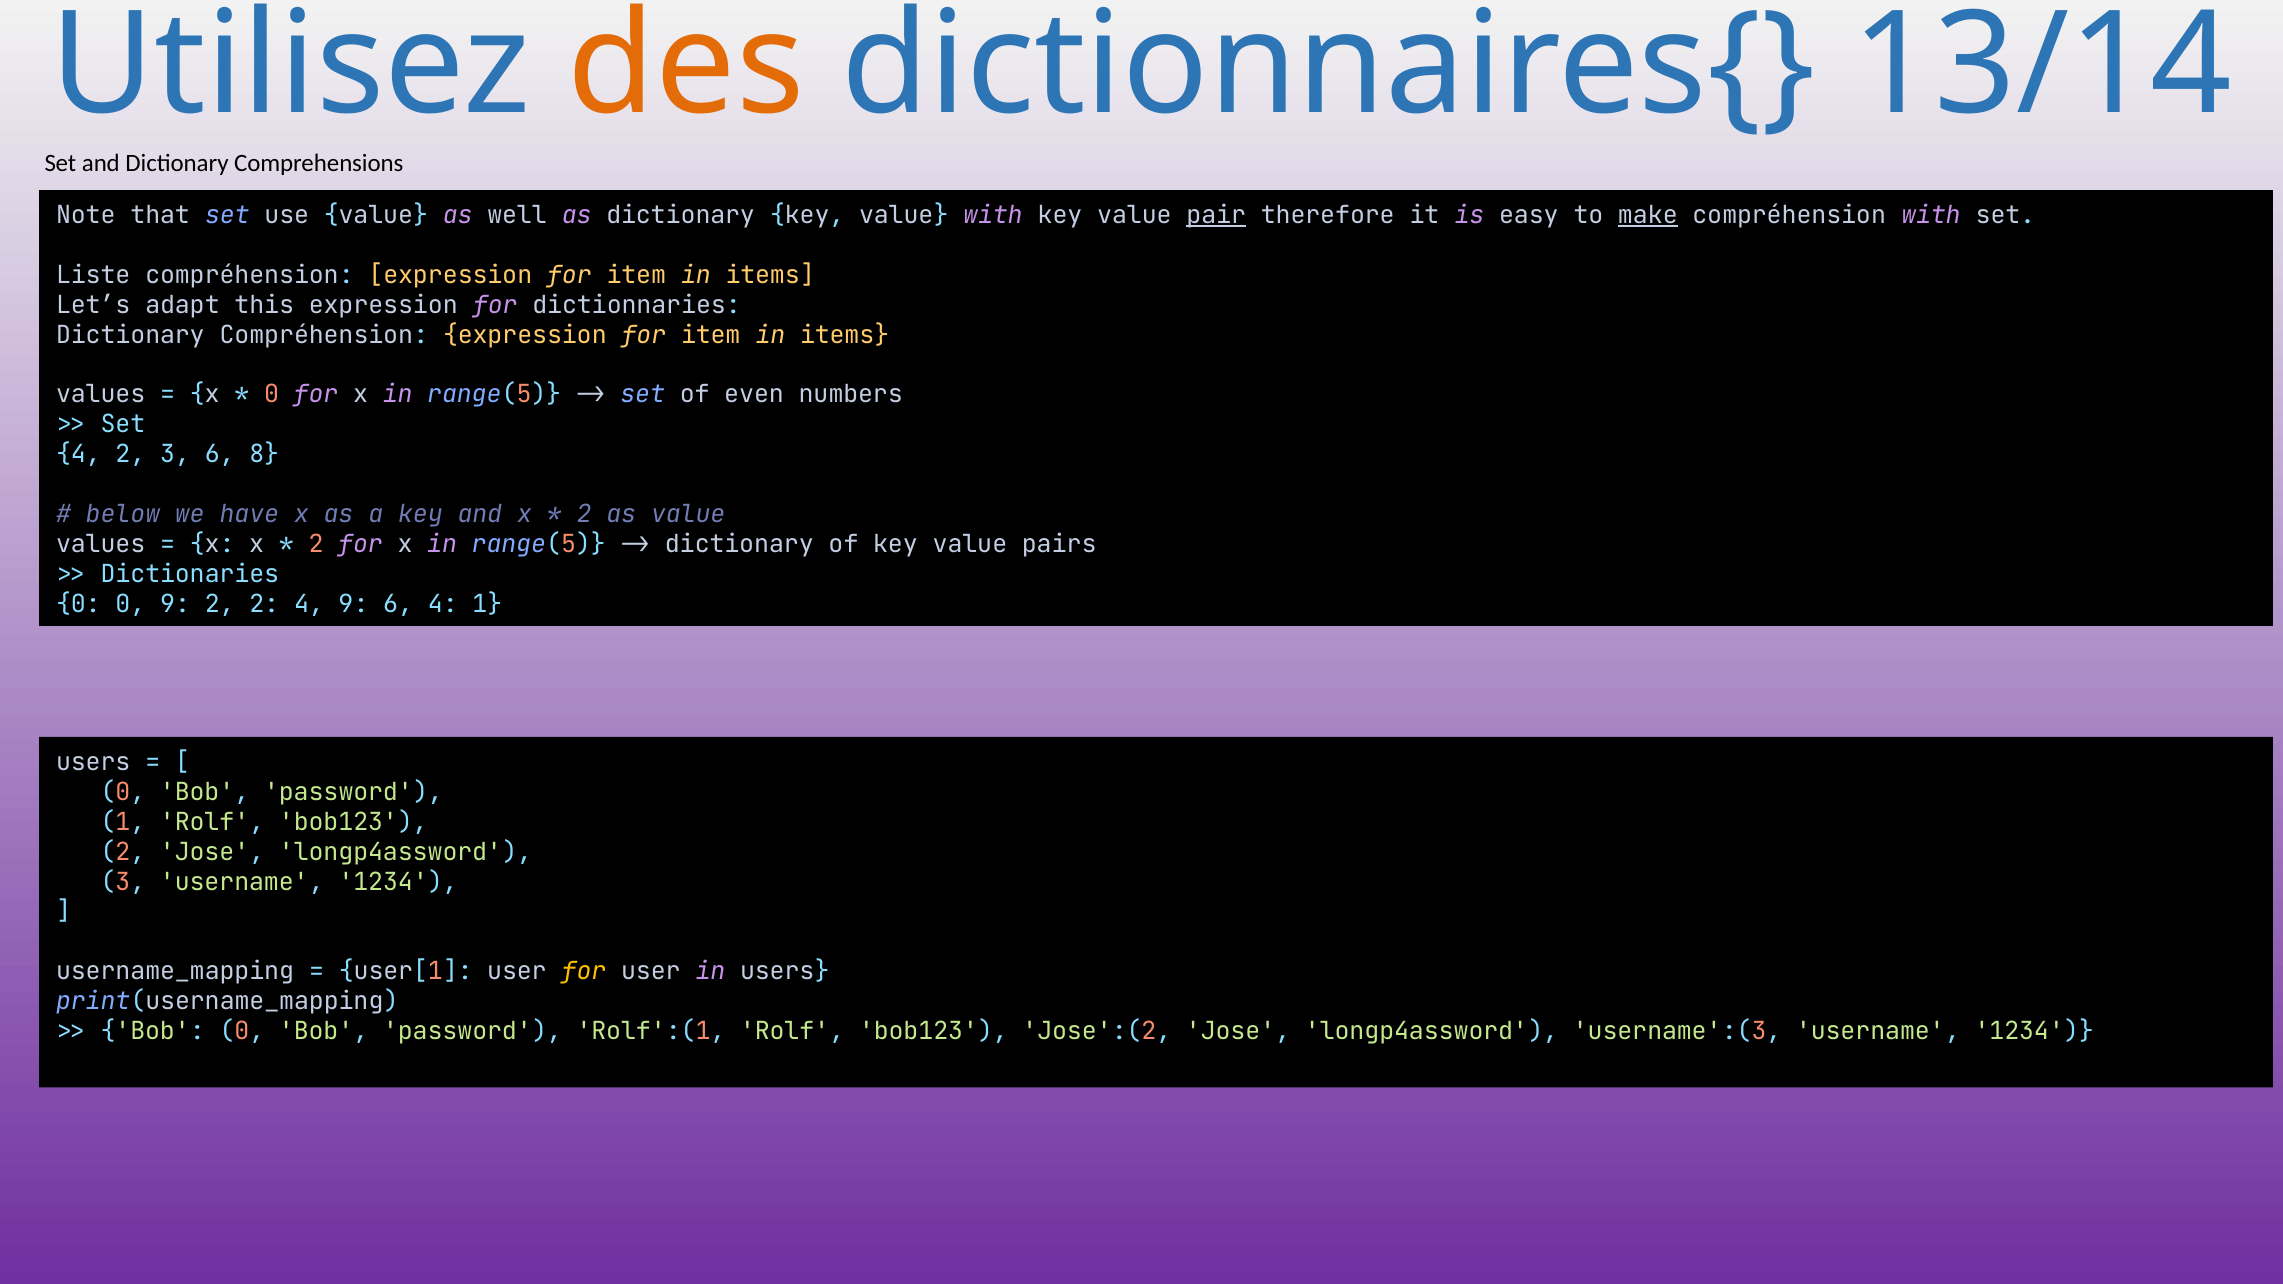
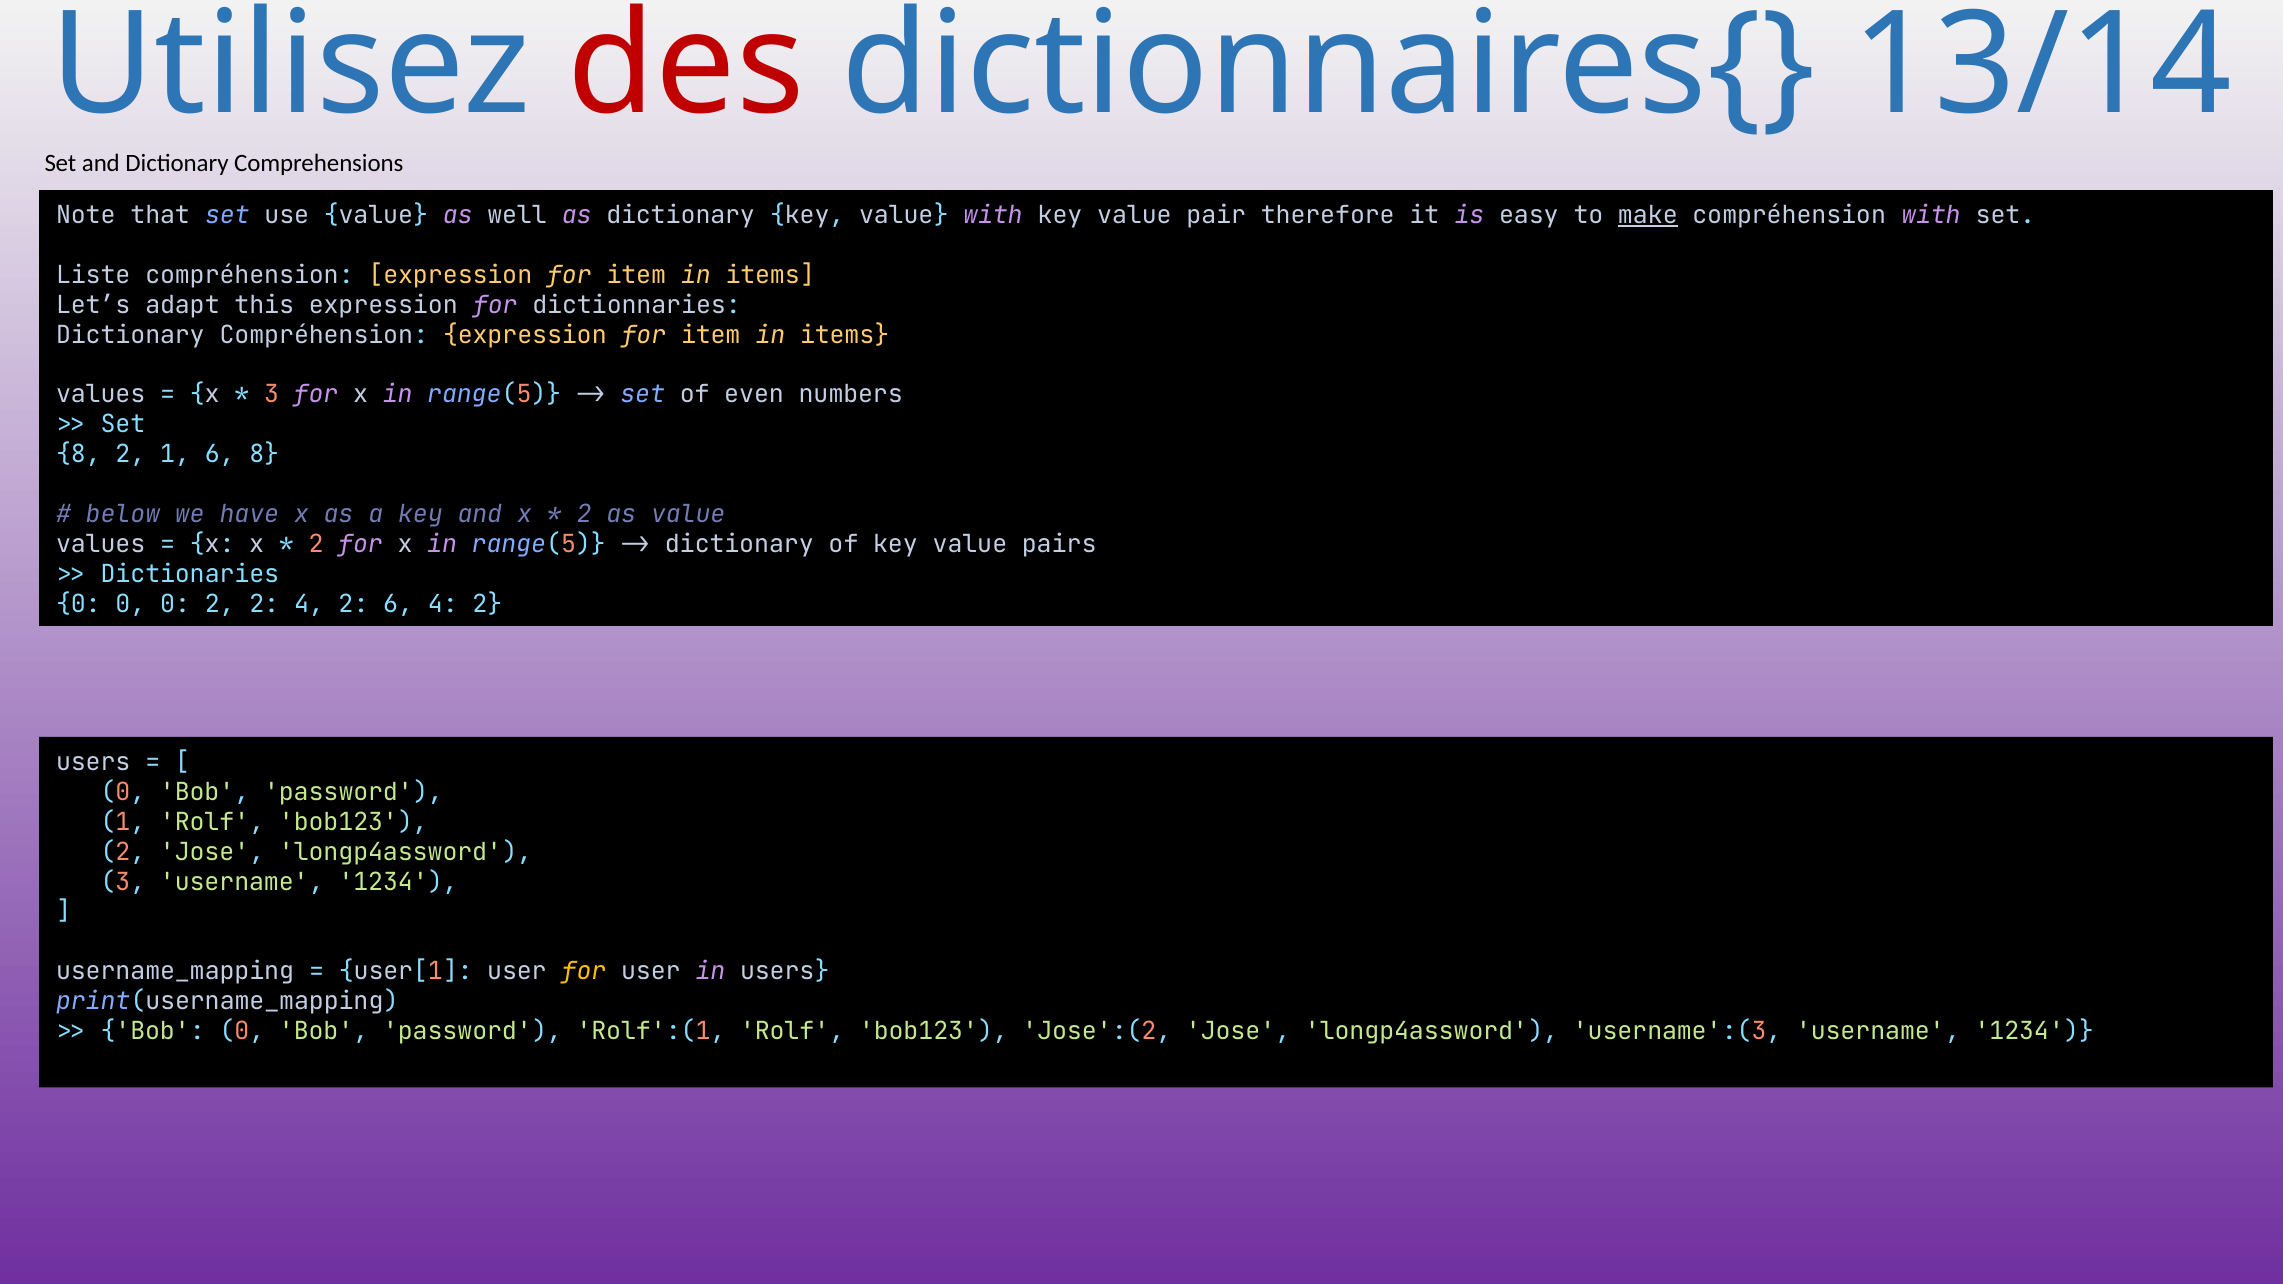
des colour: orange -> red (686, 65)
pair underline: present -> none (1216, 215)
0: 0 -> 3 (272, 395)
4: 4 -> 8 (78, 455)
2 3: 3 -> 1 (175, 455)
0 0 9: 9 -> 0 (175, 604)
2 4 9: 9 -> 2 (354, 604)
6 4 1: 1 -> 2 (487, 604)
